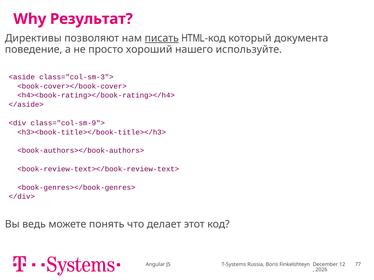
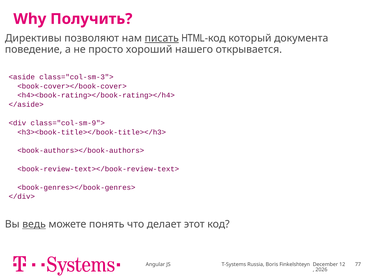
Результат: Результат -> Получить (91, 19)
используйте: используйте -> открывается (249, 49)
ведь underline: none -> present (34, 225)
